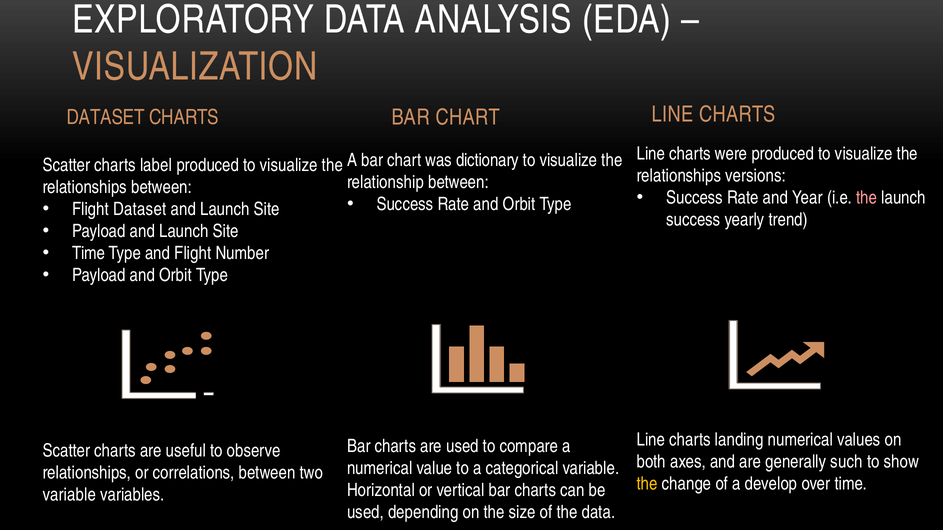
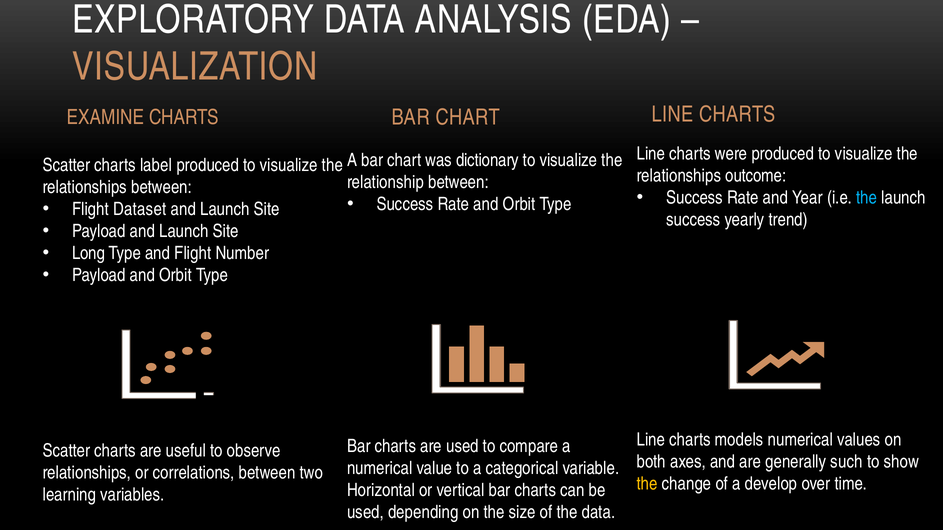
DATASET: DATASET -> EXAMINE (105, 117)
versions: versions -> outcome (756, 176)
the colour: pink -> light blue (867, 198)
Time: Time -> Long (89, 253)
landing: landing -> models (739, 440)
variable: variable -> learning (69, 495)
